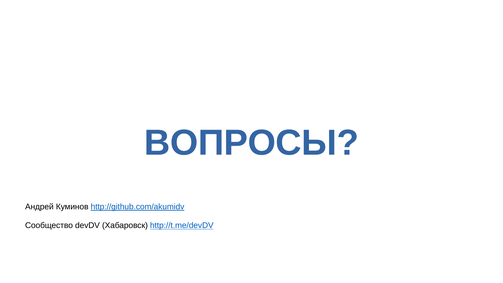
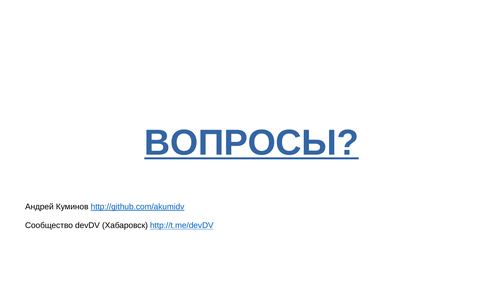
ВОПРОСЫ underline: none -> present (252, 143)
